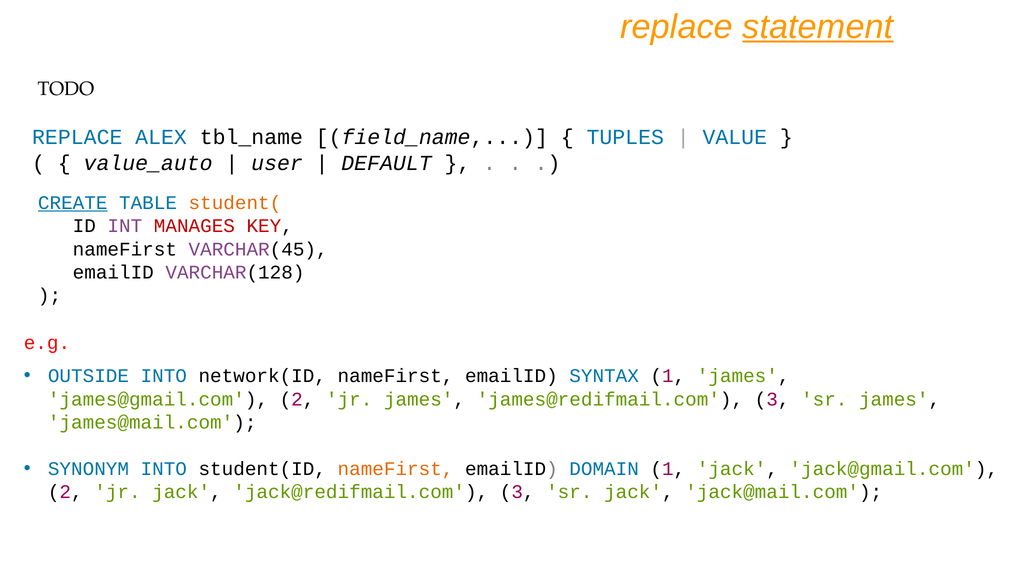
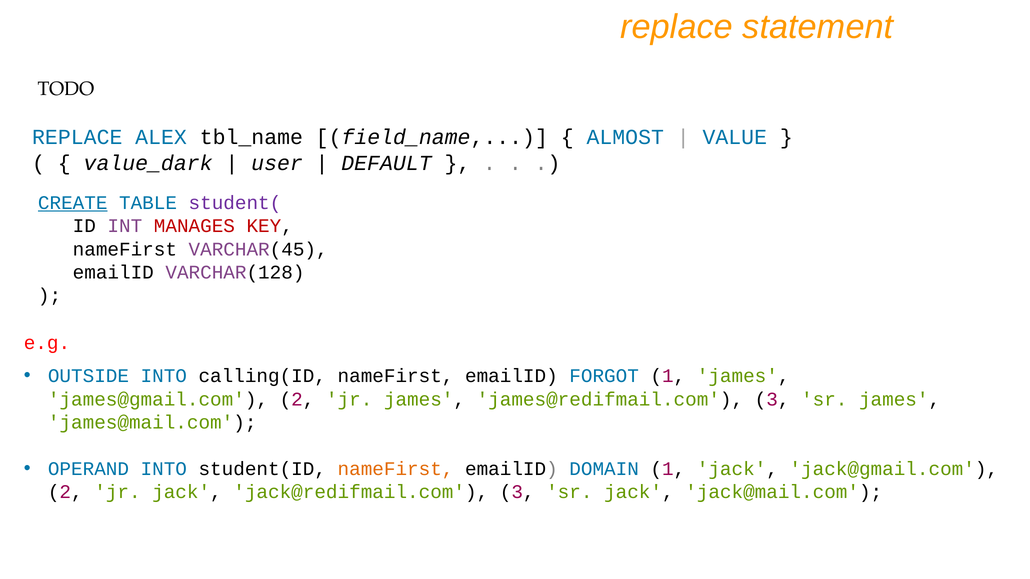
statement underline: present -> none (818, 27)
TUPLES: TUPLES -> ALMOST (625, 137)
value_auto: value_auto -> value_dark (148, 163)
student( colour: orange -> purple (235, 203)
network(ID: network(ID -> calling(ID (262, 376)
SYNTAX: SYNTAX -> FORGOT (604, 376)
SYNONYM: SYNONYM -> OPERAND (88, 469)
